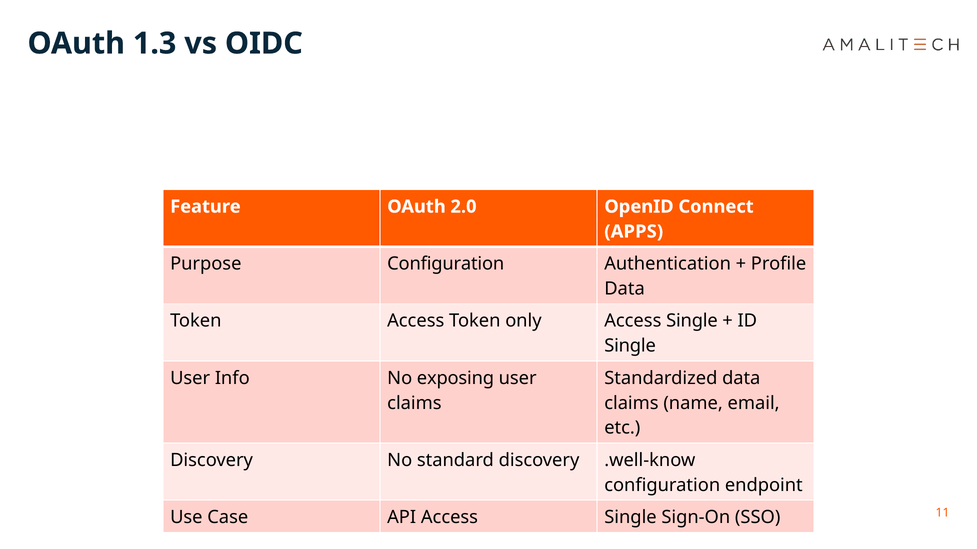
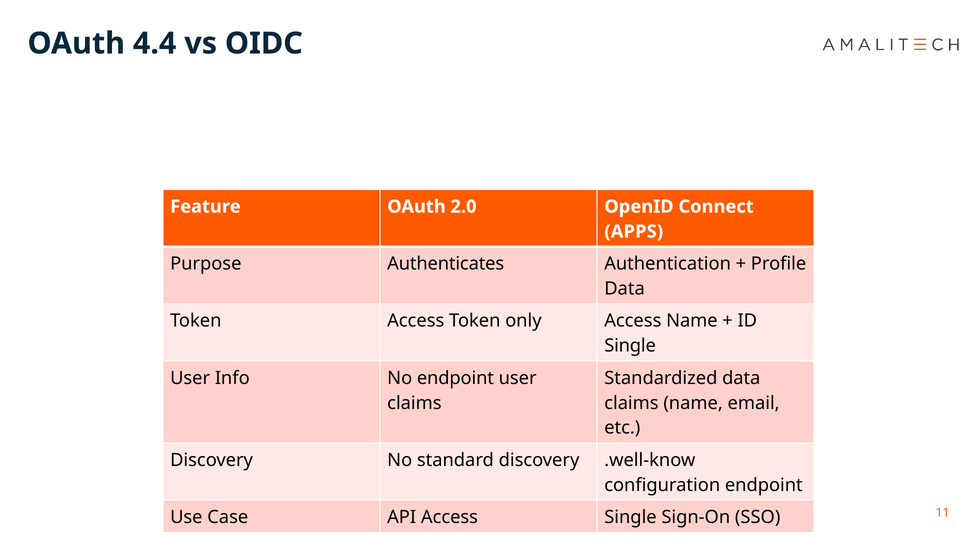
1.3: 1.3 -> 4.4 (155, 43)
Purpose Configuration: Configuration -> Authenticates (446, 264)
only Access Single: Single -> Name (692, 321)
No exposing: exposing -> endpoint (455, 378)
